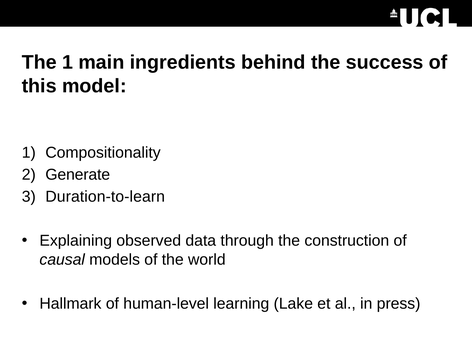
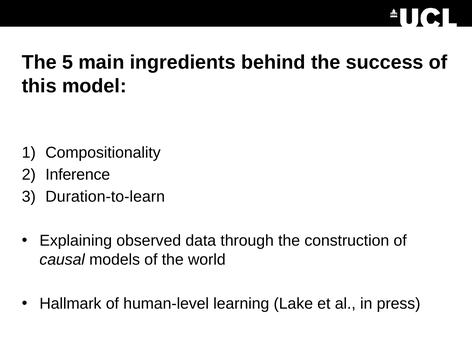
The 1: 1 -> 5 (68, 62)
Generate: Generate -> Inference (78, 175)
